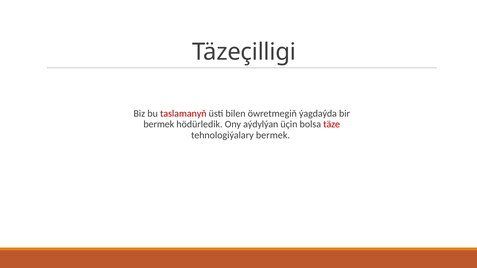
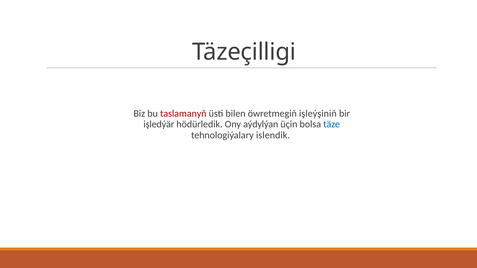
ýagdaýda: ýagdaýda -> işleýşiniň (318, 114)
bermek: bermek -> işledýär (159, 125)
täze colour: red -> blue (332, 125)
tehnologiýalary bermek: bermek -> islendik (273, 135)
